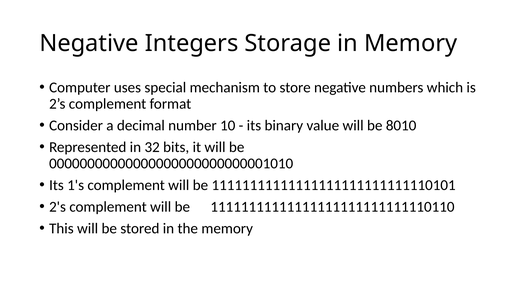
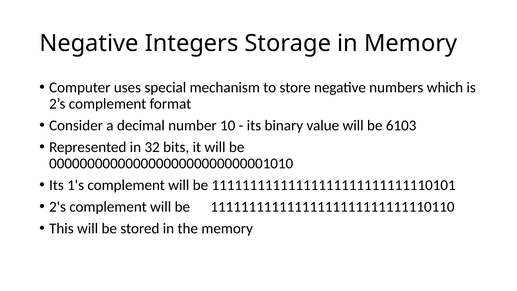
8010: 8010 -> 6103 (401, 125)
